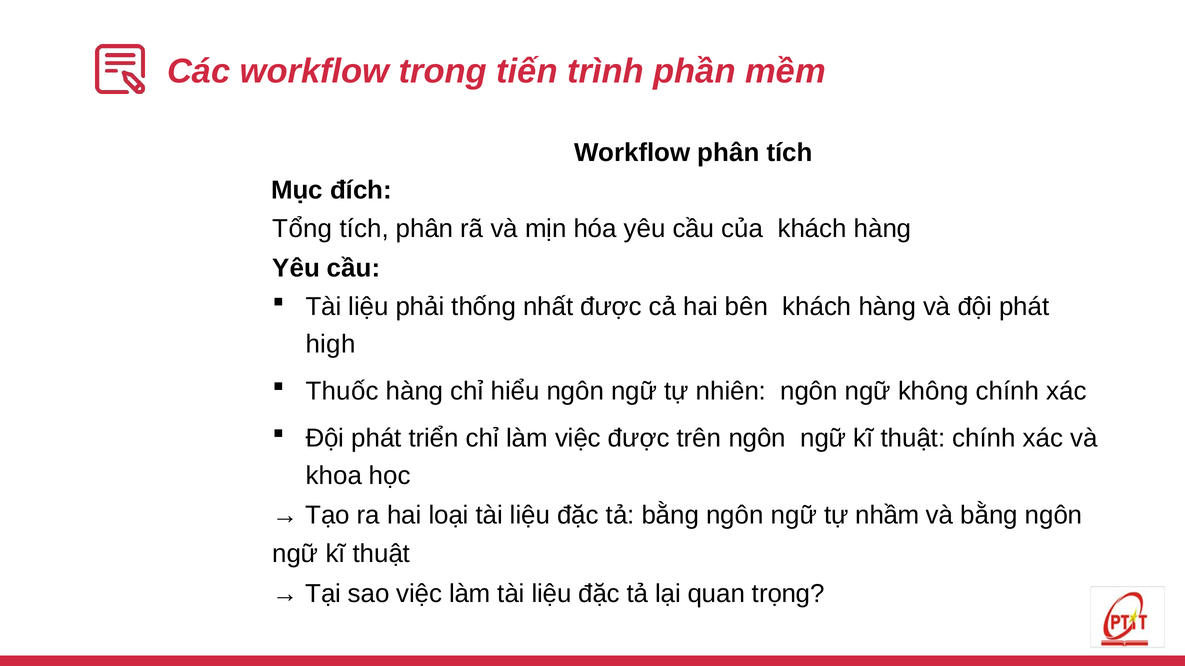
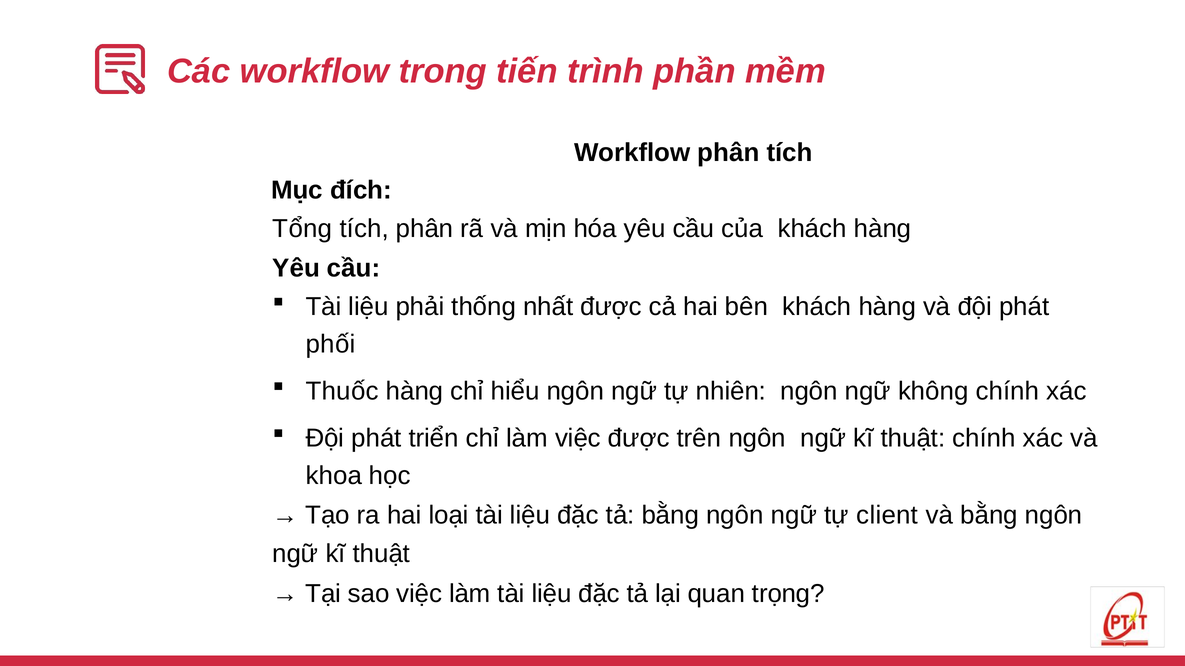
high: high -> phối (331, 344)
nhầm: nhầm -> client (887, 516)
